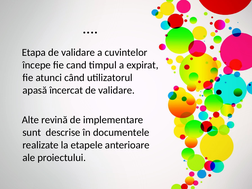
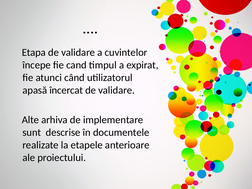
revină: revină -> arhiva (54, 120)
